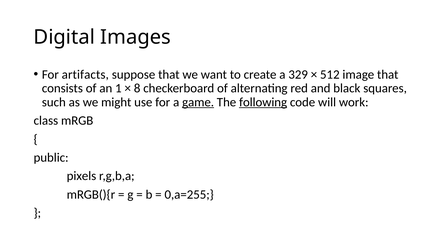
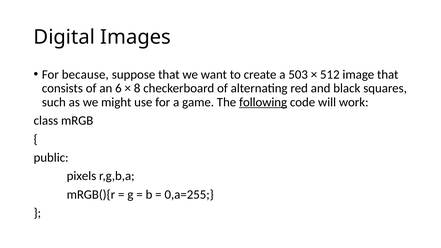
artifacts: artifacts -> because (85, 75)
329: 329 -> 503 (298, 75)
1: 1 -> 6 (118, 88)
game underline: present -> none (198, 102)
